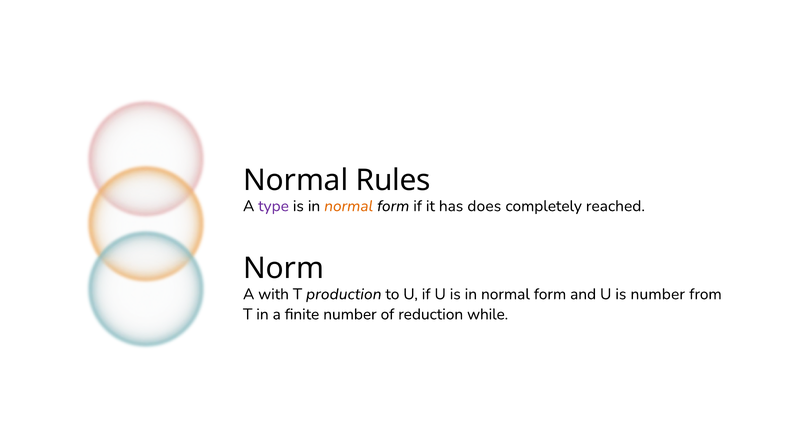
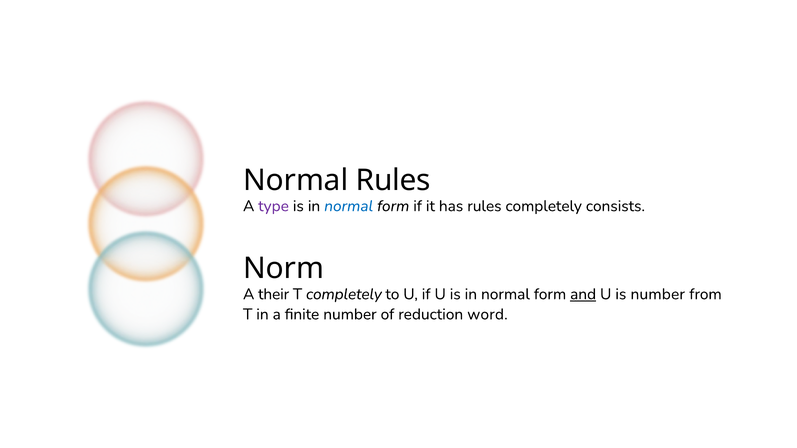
normal colour: orange -> blue (349, 206)
has does: does -> rules (484, 206)
reached: reached -> consists (615, 206)
with: with -> their (274, 294)
T production: production -> completely (344, 294)
and underline: none -> present (583, 294)
while: while -> word (487, 314)
